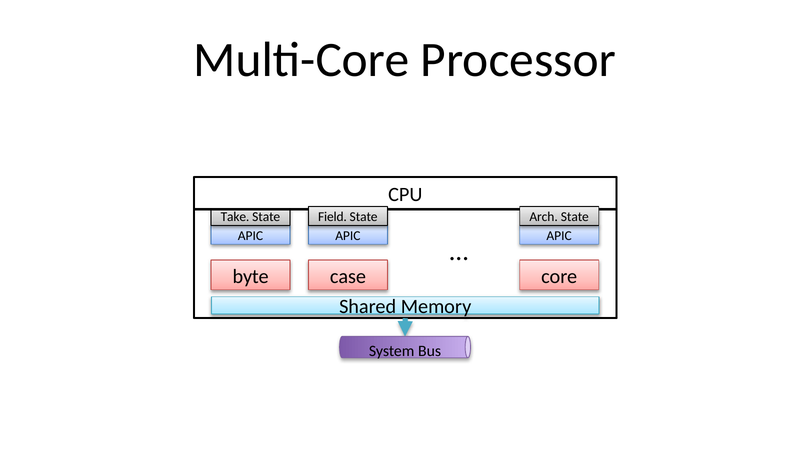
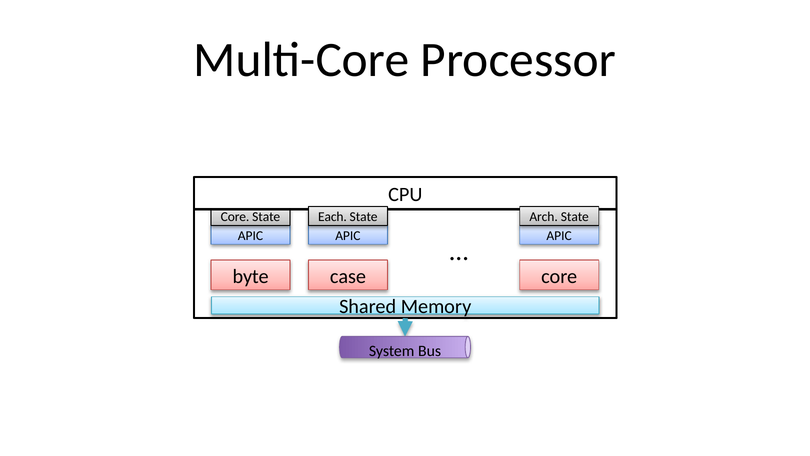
Take: Take -> Core (235, 217)
Field: Field -> Each (332, 217)
